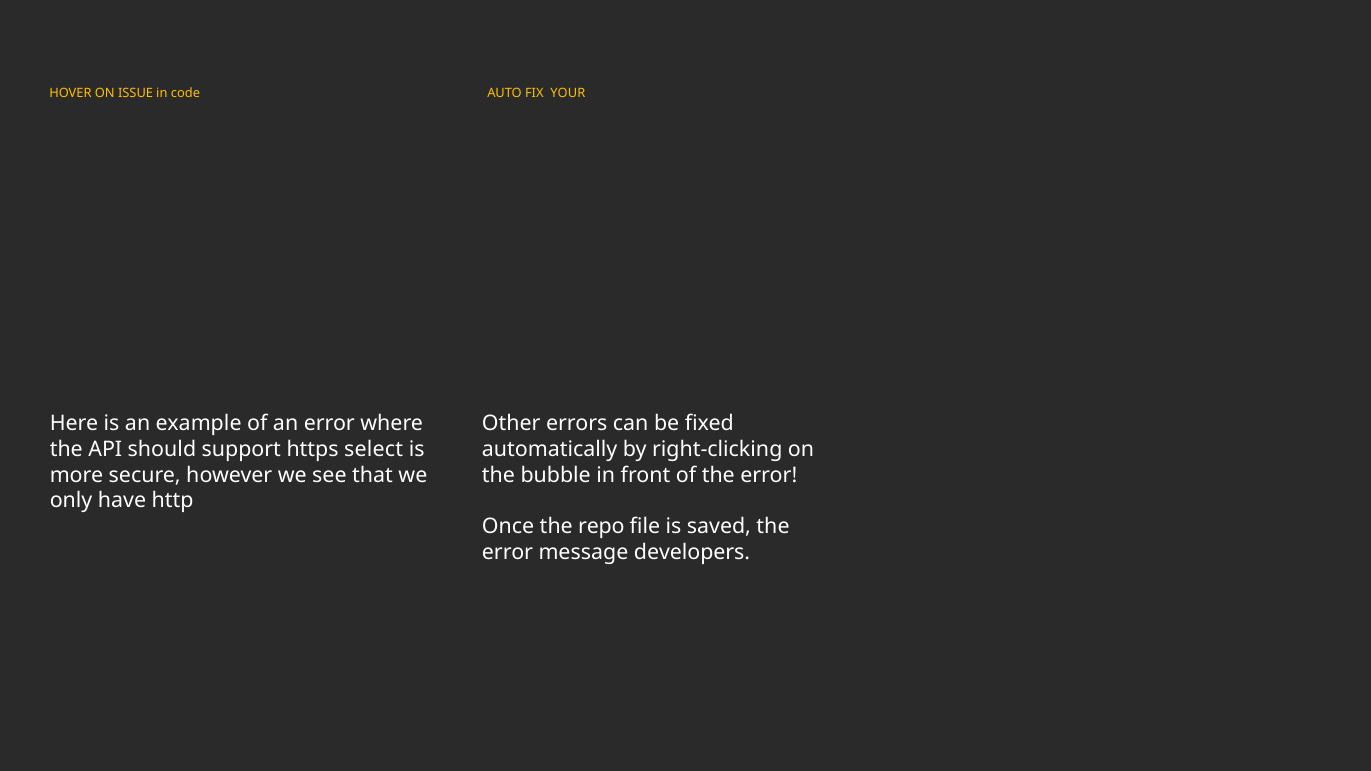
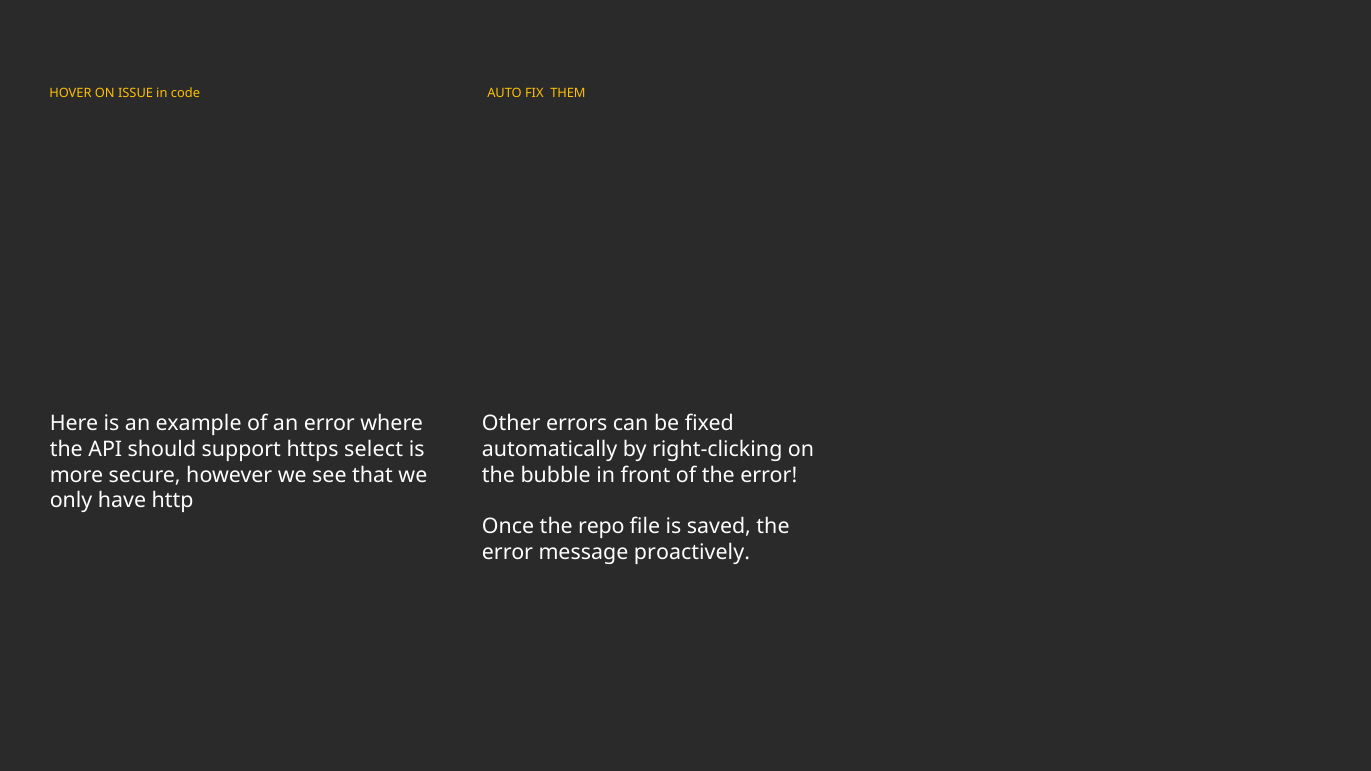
YOUR: YOUR -> THEM (568, 94)
developers: developers -> proactively (692, 552)
